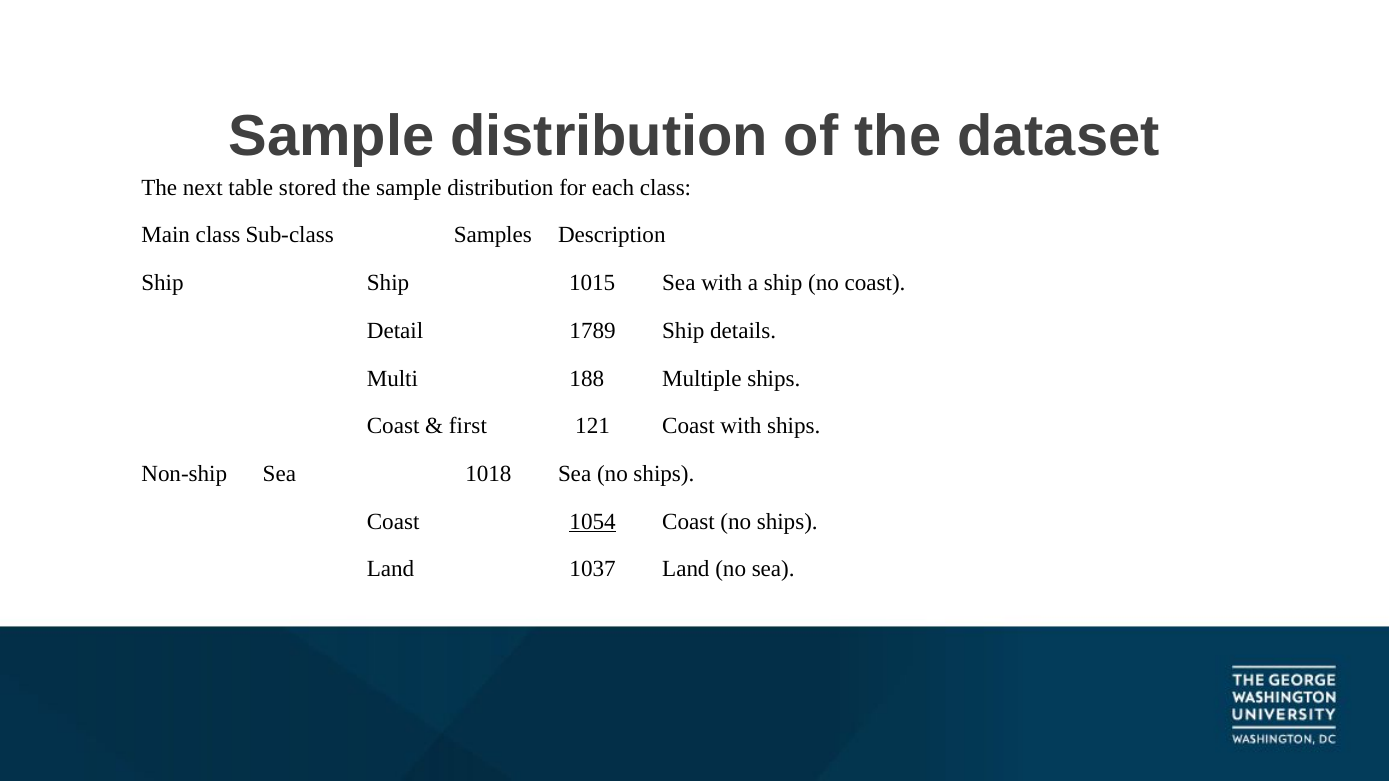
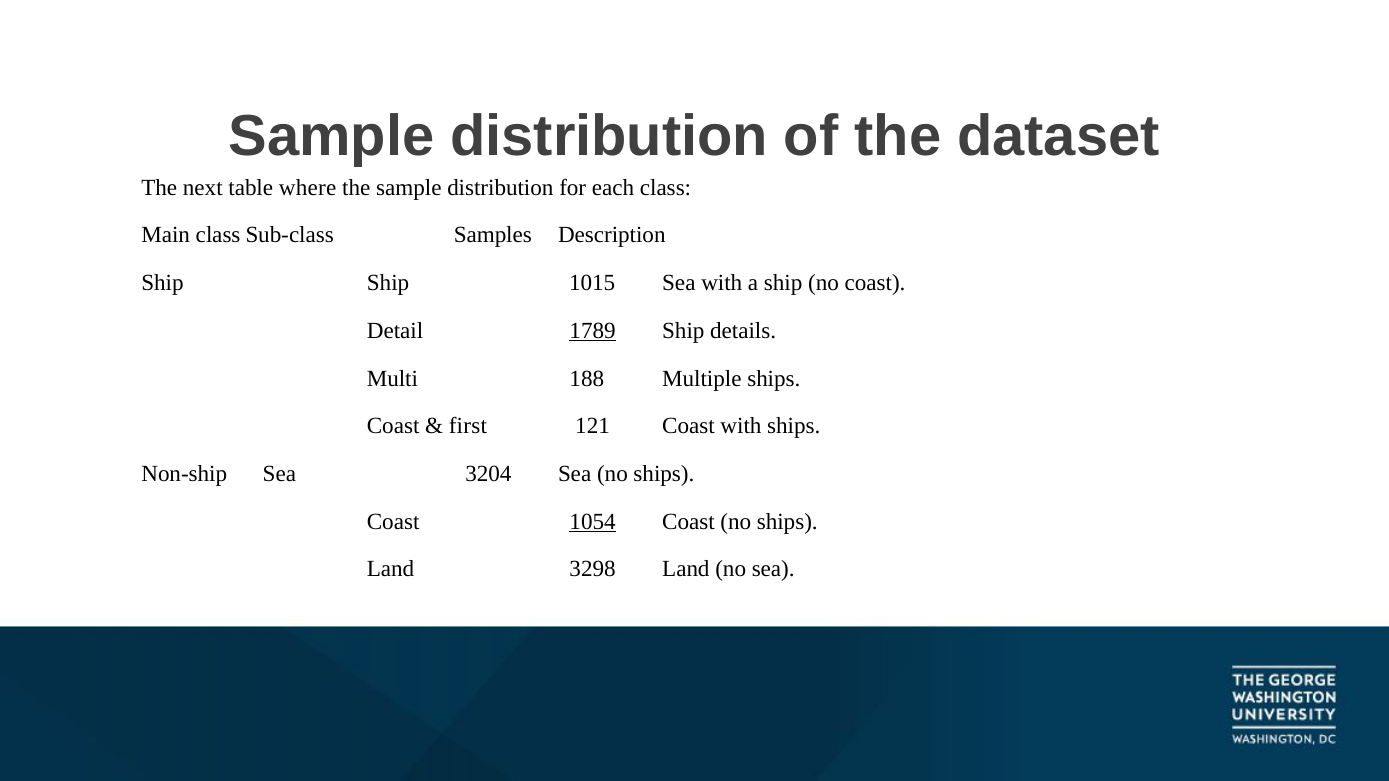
stored: stored -> where (308, 188)
1789 underline: none -> present (593, 331)
1018: 1018 -> 3204 (488, 474)
1037: 1037 -> 3298 (593, 570)
